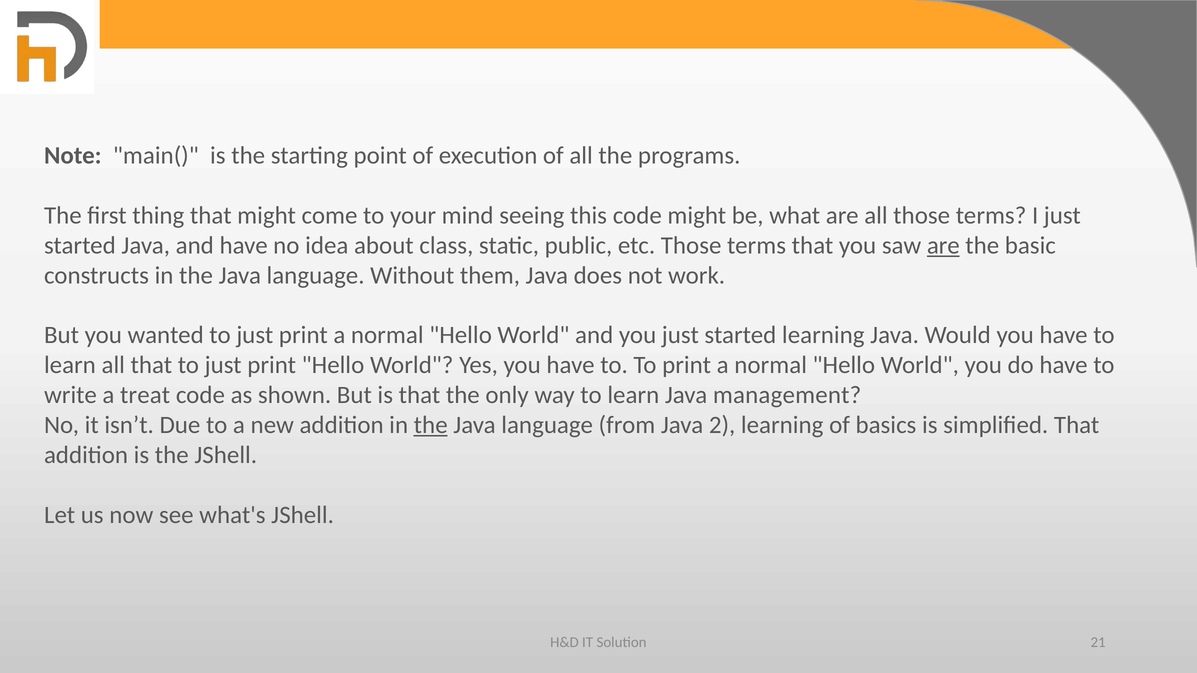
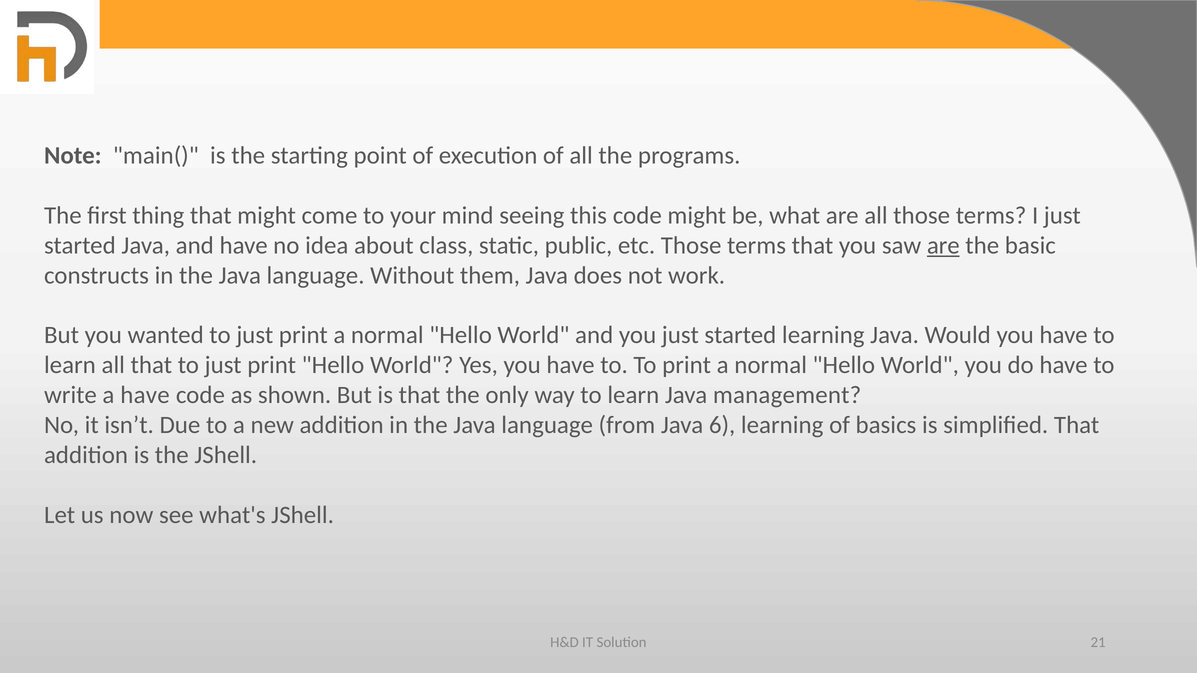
a treat: treat -> have (145, 395)
the underline: present -> none (431, 425)
2: 2 -> 6 (722, 425)
